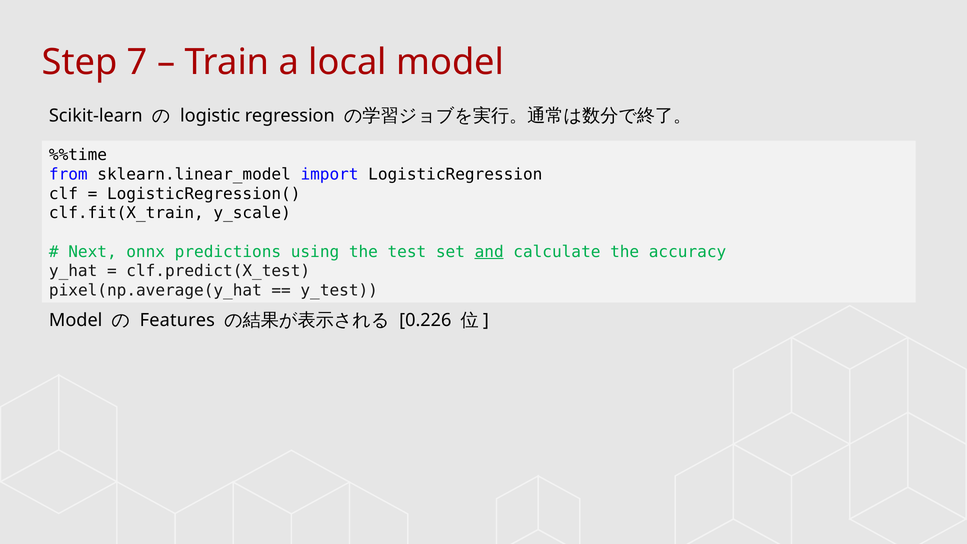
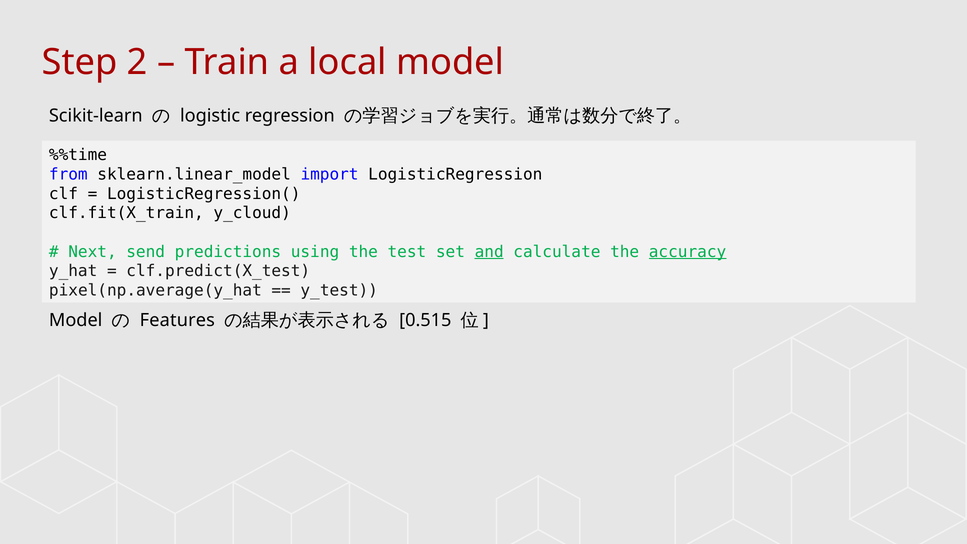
7: 7 -> 2 (137, 62)
y_scale: y_scale -> y_cloud (252, 213)
onnx: onnx -> send (146, 252)
accuracy underline: none -> present (688, 252)
0.226: 0.226 -> 0.515 (425, 320)
